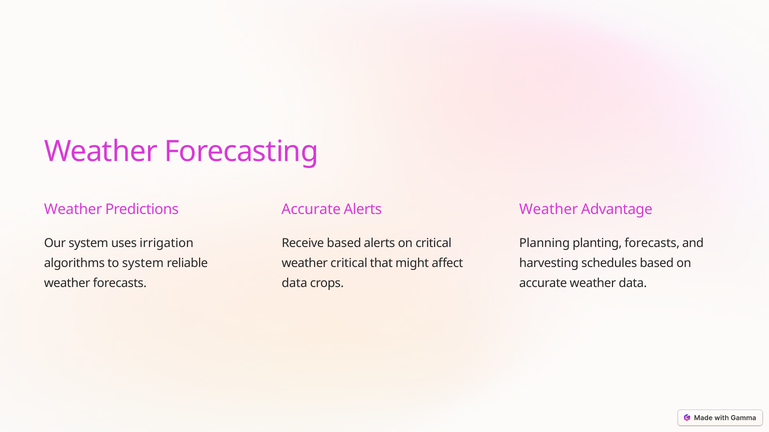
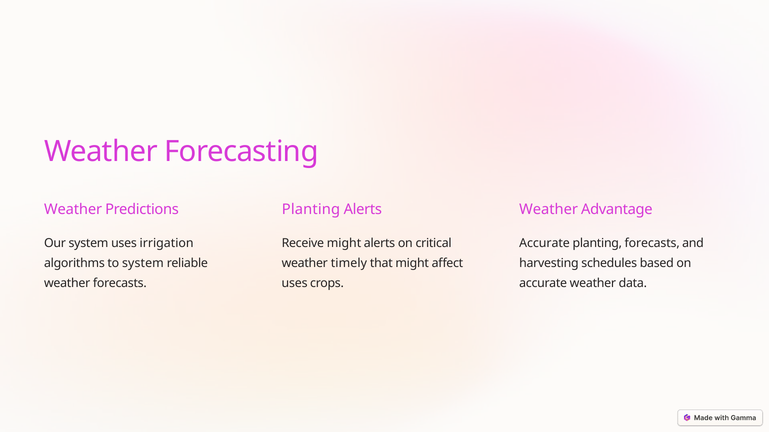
Accurate: Accurate -> Planting (311, 210)
Receive based: based -> might (344, 244)
Planning: Planning -> Accurate (545, 244)
weather critical: critical -> timely (349, 264)
data: data -> uses (295, 284)
